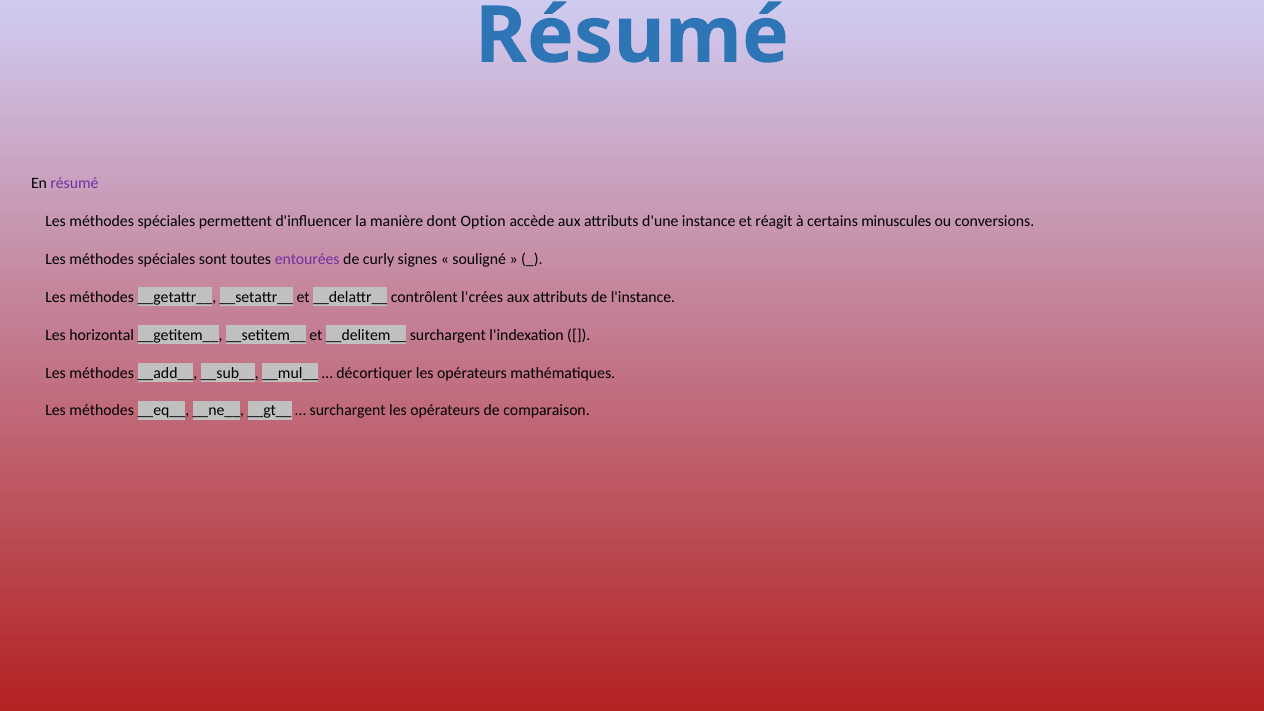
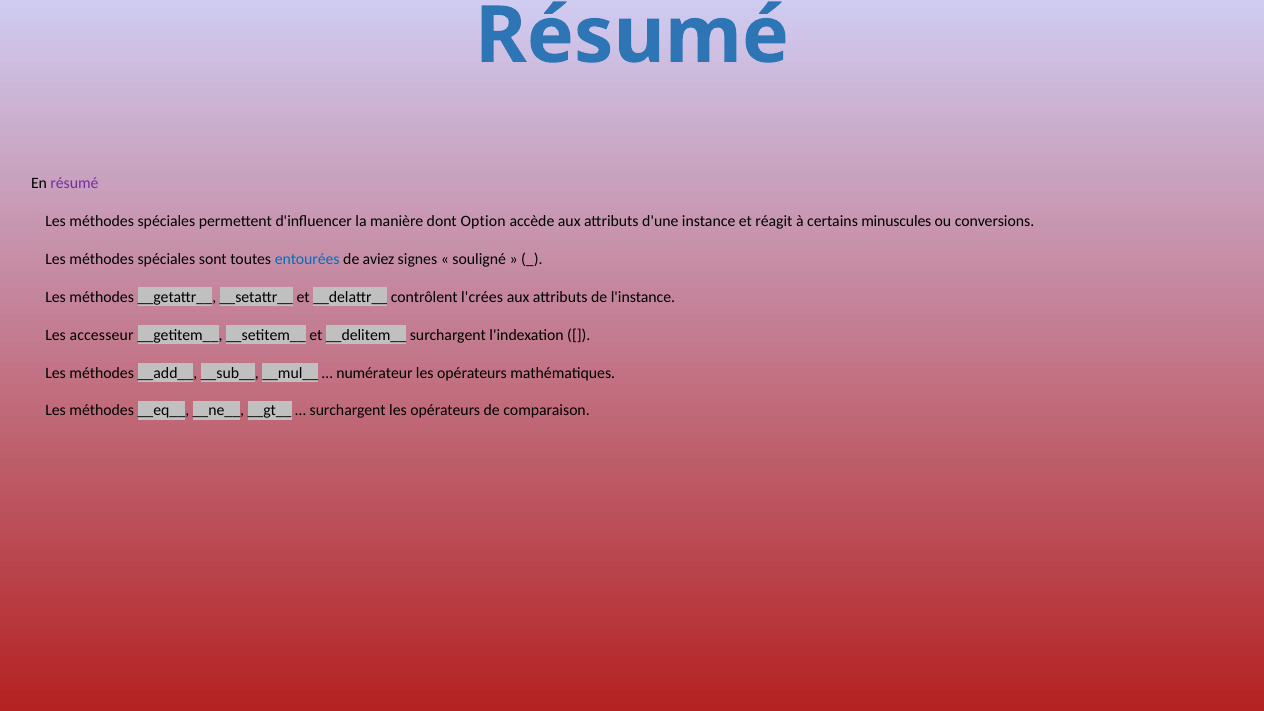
entourées colour: purple -> blue (307, 259)
curly: curly -> aviez (379, 259)
horizontal: horizontal -> accesseur (102, 335)
décortiquer: décortiquer -> numérateur (374, 373)
